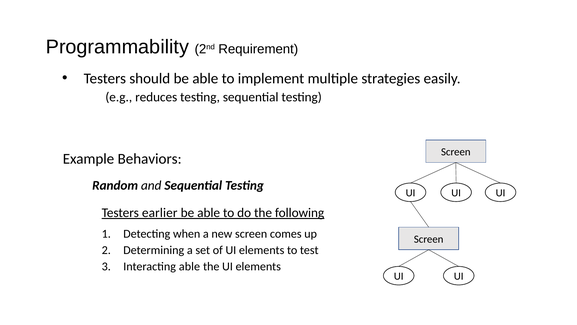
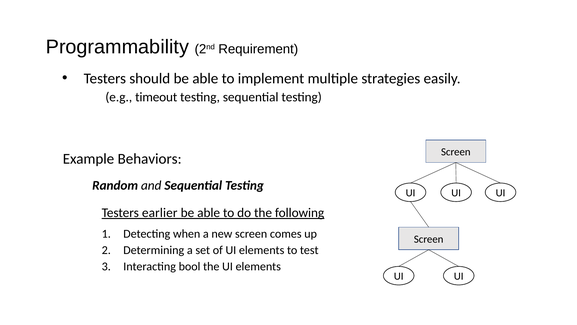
reduces: reduces -> timeout (156, 97)
Interacting able: able -> bool (190, 266)
